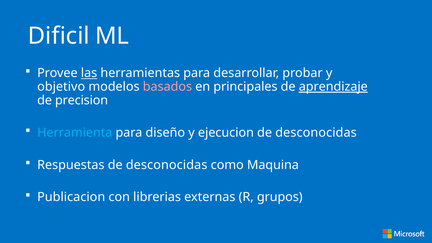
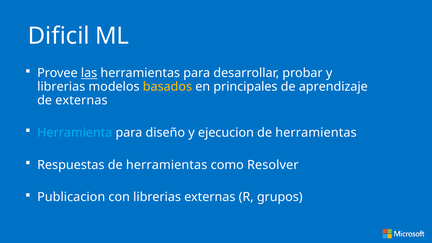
objetivo: objetivo -> librerias (61, 87)
basados colour: pink -> yellow (167, 87)
aprendizaje underline: present -> none (333, 87)
de precision: precision -> externas (81, 100)
ejecucion de desconocidas: desconocidas -> herramientas (316, 133)
desconocidas: desconocidas -> herramientas (167, 165)
Maquina: Maquina -> Resolver (273, 165)
